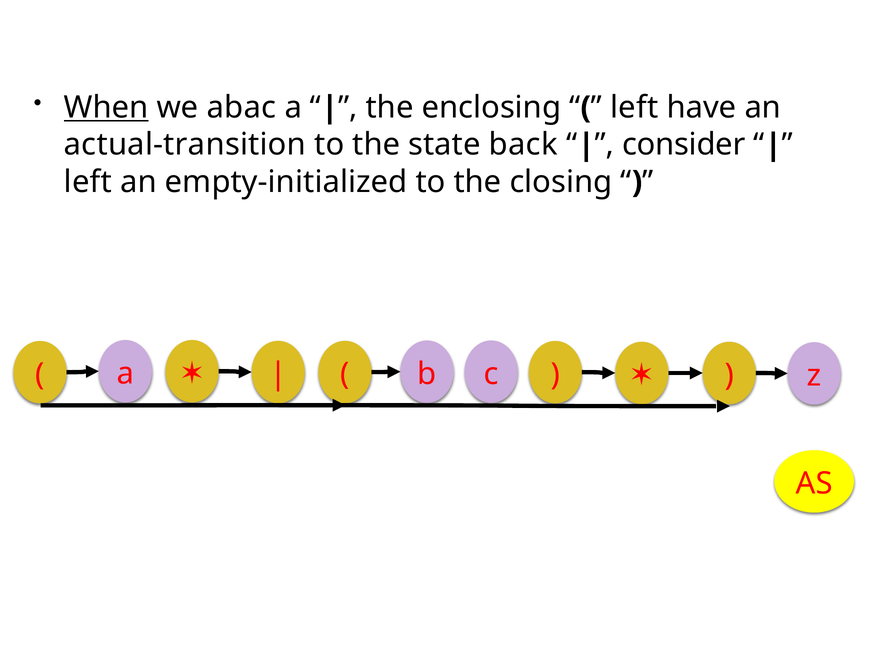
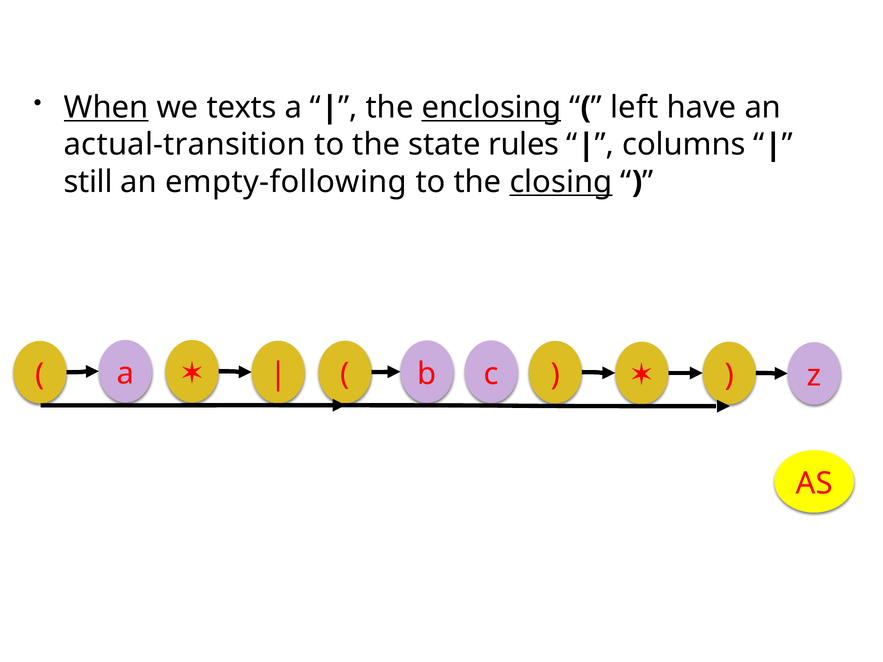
abac: abac -> texts (242, 107)
enclosing underline: none -> present (491, 107)
back: back -> rules (524, 145)
consider: consider -> columns (684, 145)
left: left -> still (88, 182)
empty-initialized: empty-initialized -> empty-following (286, 182)
closing underline: none -> present (561, 182)
